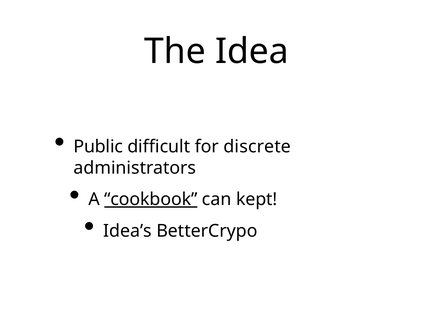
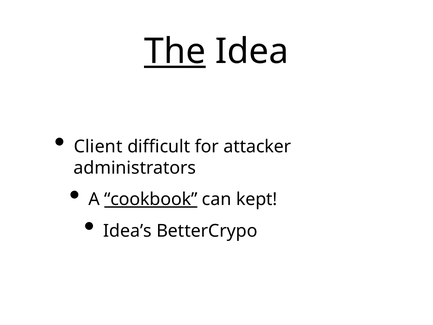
The underline: none -> present (175, 52)
Public: Public -> Client (98, 146)
discrete: discrete -> attacker (257, 146)
